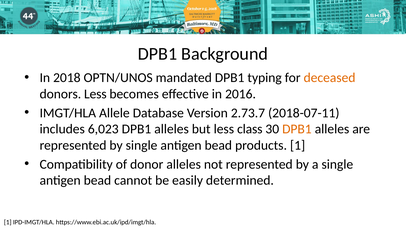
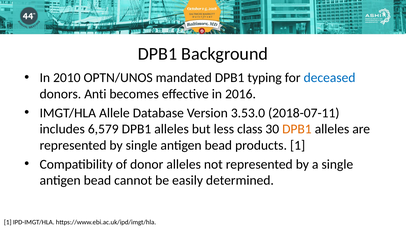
2018: 2018 -> 2010 (67, 78)
deceased colour: orange -> blue (330, 78)
donors Less: Less -> Anti (95, 94)
2.73.7: 2.73.7 -> 3.53.0 (248, 113)
6,023: 6,023 -> 6,579 (103, 129)
